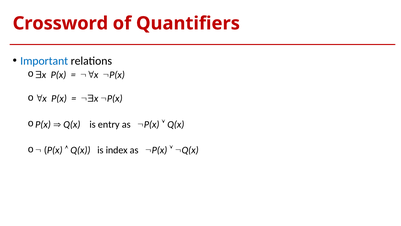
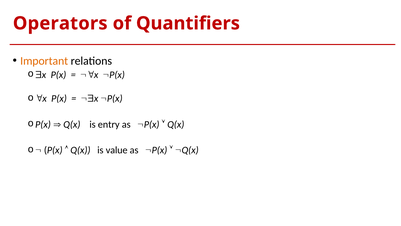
Crossword: Crossword -> Operators (60, 23)
Important colour: blue -> orange (44, 61)
index: index -> value (117, 150)
